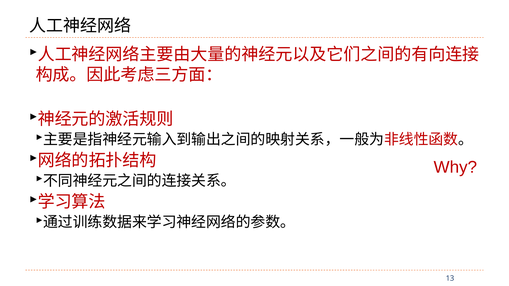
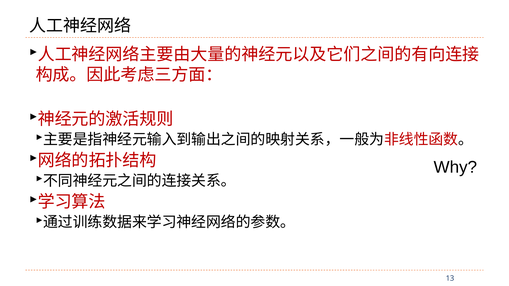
Why colour: red -> black (455, 168)
